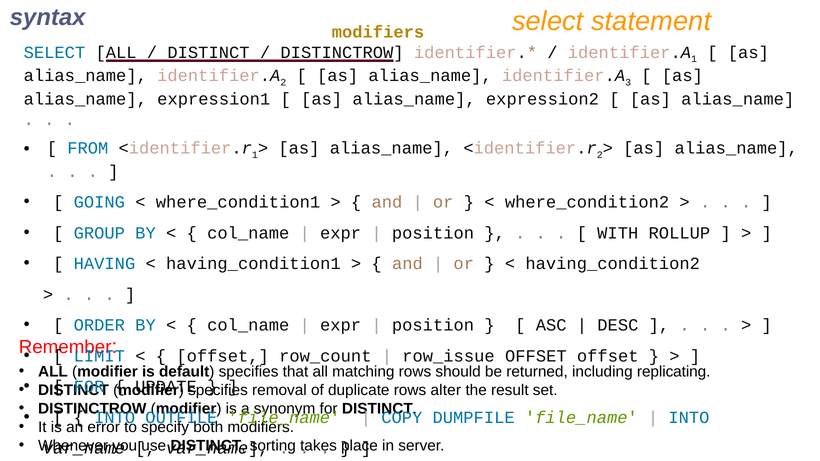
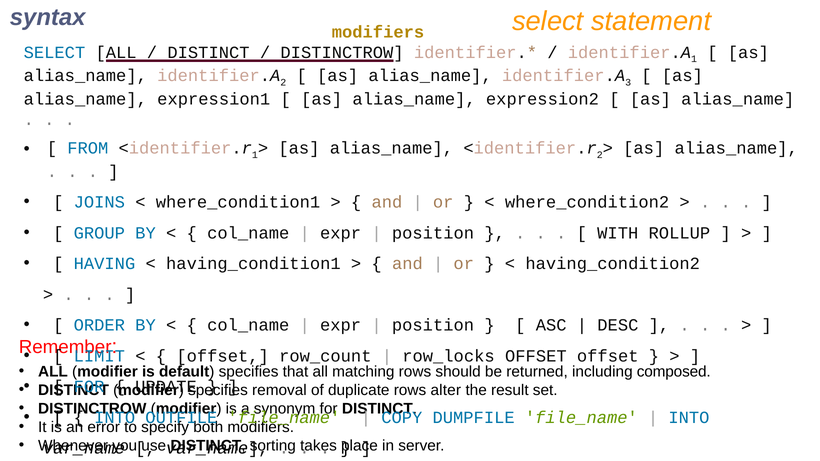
GOING: GOING -> JOINS (99, 202)
row_issue: row_issue -> row_locks (448, 356)
replicating: replicating -> composed (674, 372)
